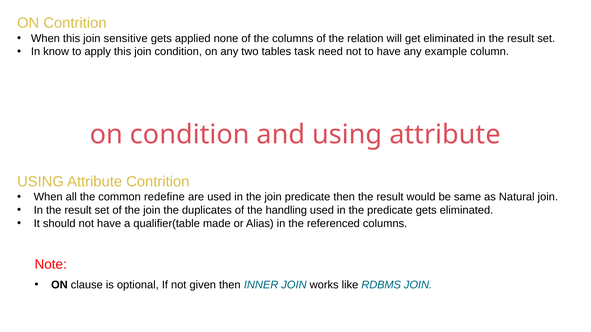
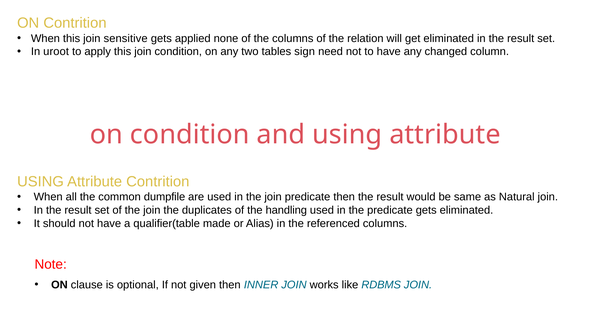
know: know -> uroot (56, 52)
task: task -> sign (305, 52)
example: example -> changed (446, 52)
redefine: redefine -> dumpfile (165, 197)
